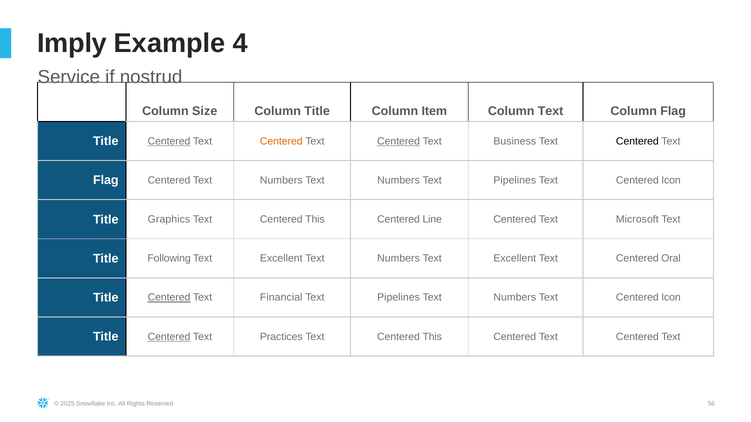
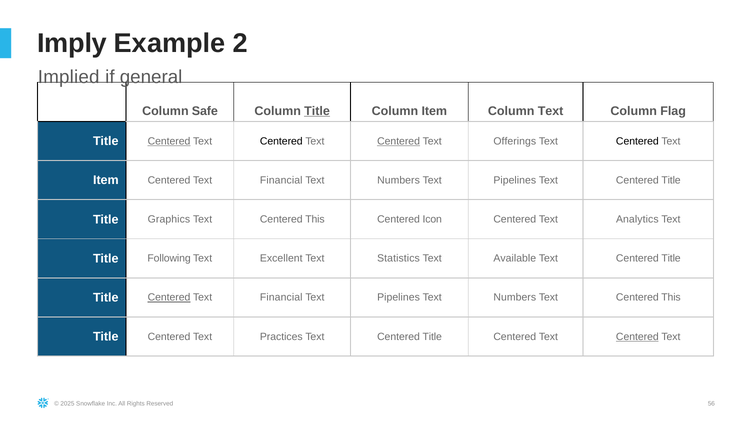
4: 4 -> 2 (240, 43)
Service: Service -> Implied (69, 77)
nostrud: nostrud -> general (151, 77)
Size: Size -> Safe (205, 111)
Title underline: none -> present (317, 111)
Centered colour: orange -> black (281, 141)
Business: Business -> Offerings (515, 141)
Flag: Flag -> Item (106, 181)
Numbers: Numbers -> Financial (281, 180)
Icon: Icon -> Title (671, 180)
Line: Line -> Icon (432, 220)
Microsoft: Microsoft -> Analytics (637, 220)
Numbers: Numbers -> Statistics (398, 259)
Excellent: Excellent -> Available (515, 259)
Oral: Oral -> Title (671, 259)
Icon: Icon -> This (671, 298)
Centered underline: present -> none (169, 337)
This: This -> Title (432, 337)
Centered underline: none -> present (637, 337)
